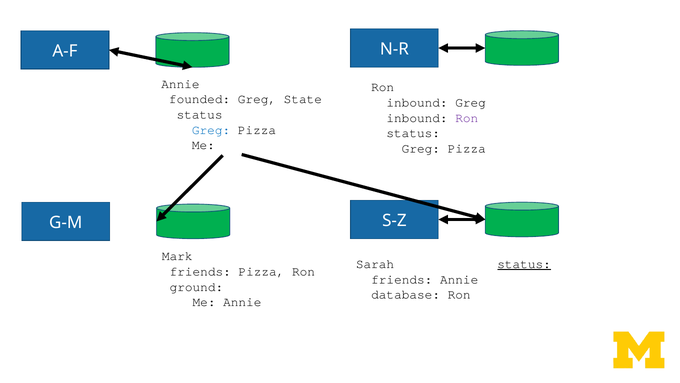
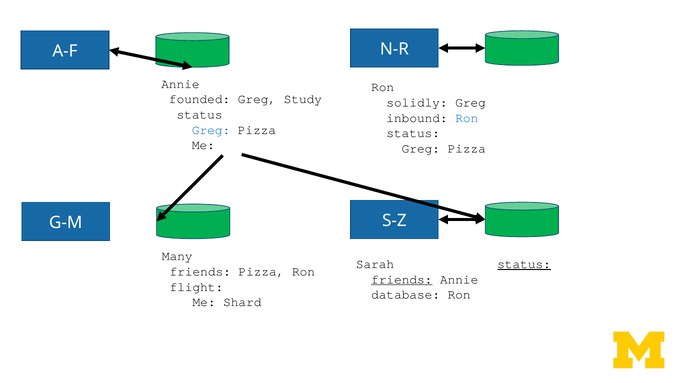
State: State -> Study (303, 99)
inbound: inbound -> solidly (417, 102)
Ron colour: purple -> blue (467, 118)
Mark: Mark -> Many (177, 256)
friends underline: none -> present (402, 279)
ground: ground -> flight (196, 286)
Me Annie: Annie -> Shard (242, 302)
